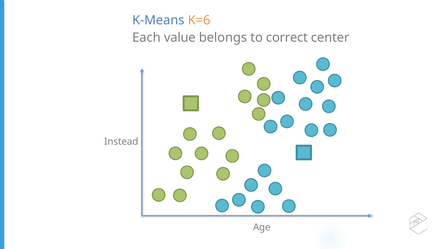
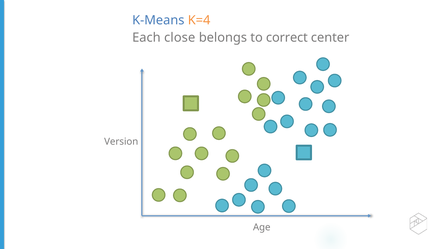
K=6: K=6 -> K=4 (199, 20)
value: value -> close (180, 38)
Instead: Instead -> Version (121, 142)
